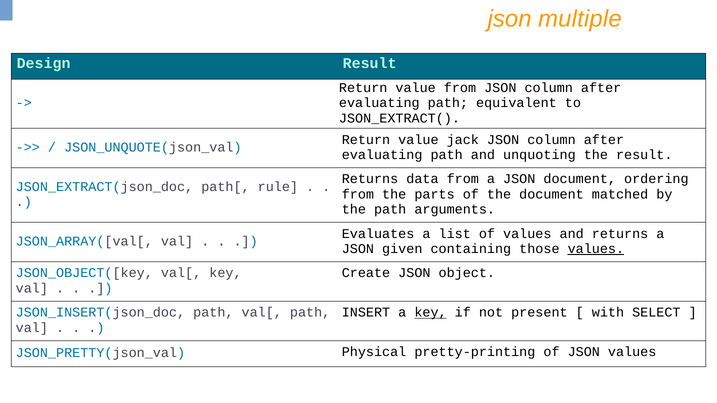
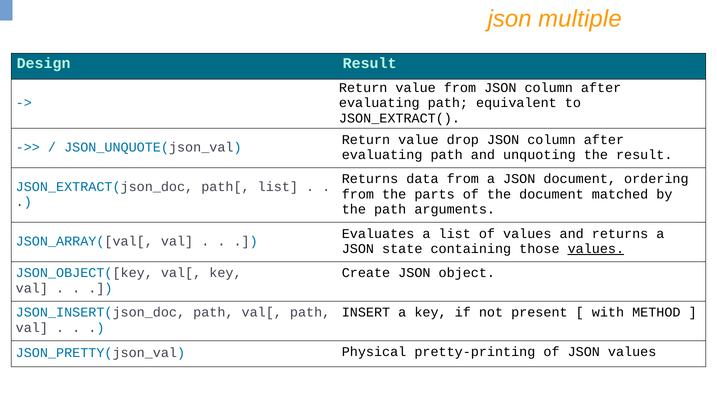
jack: jack -> drop (463, 140)
path[ rule: rule -> list (278, 187)
given: given -> state (402, 249)
key underline: present -> none (431, 313)
SELECT: SELECT -> METHOD (656, 313)
